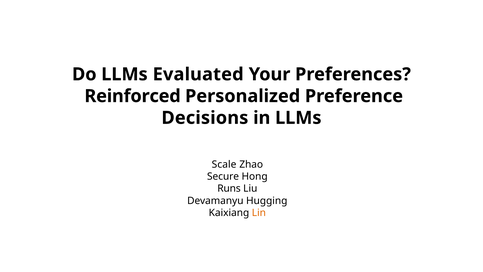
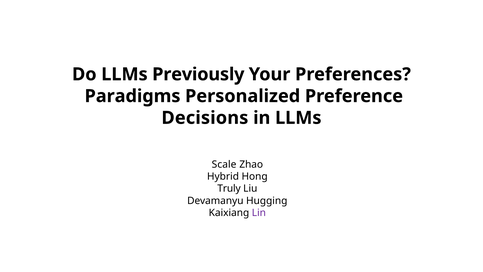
Evaluated: Evaluated -> Previously (198, 74)
Reinforced: Reinforced -> Paradigms (133, 96)
Secure: Secure -> Hybrid (223, 176)
Runs: Runs -> Truly (229, 188)
Lin colour: orange -> purple (259, 213)
